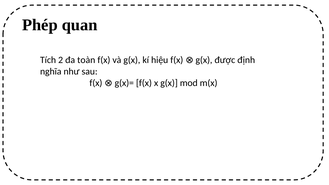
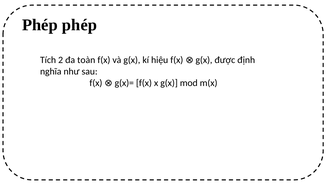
Phép quan: quan -> phép (79, 25)
